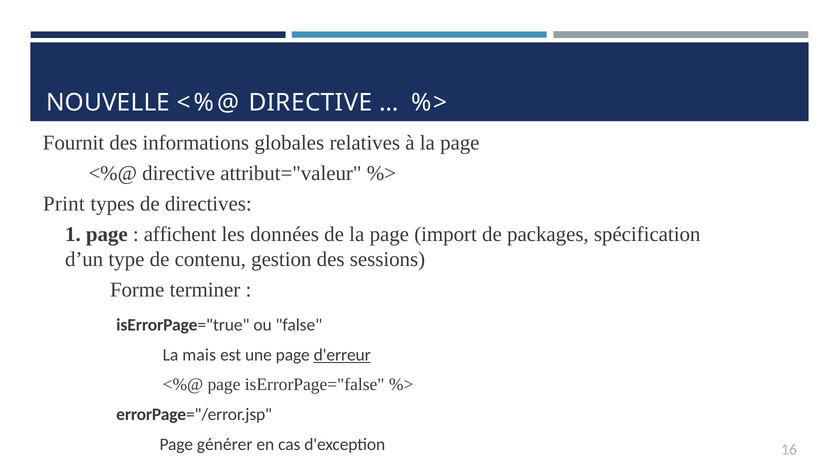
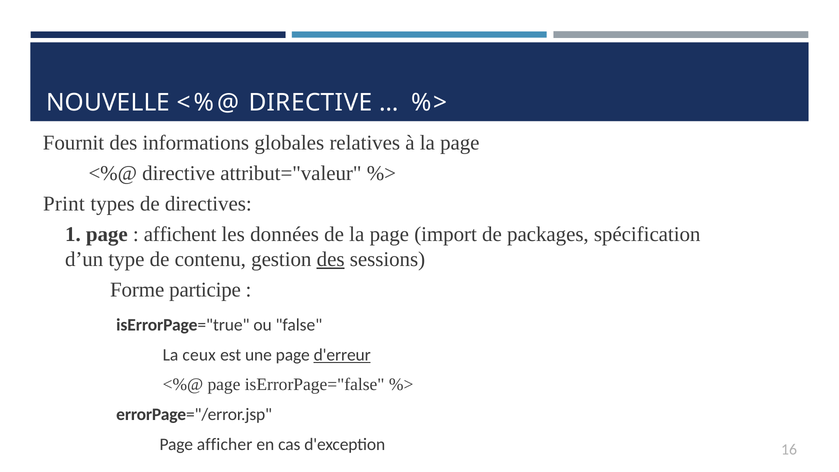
des underline: none -> present (331, 259)
terminer: terminer -> participe (205, 290)
mais: mais -> ceux (199, 355)
générer: générer -> afficher (225, 444)
